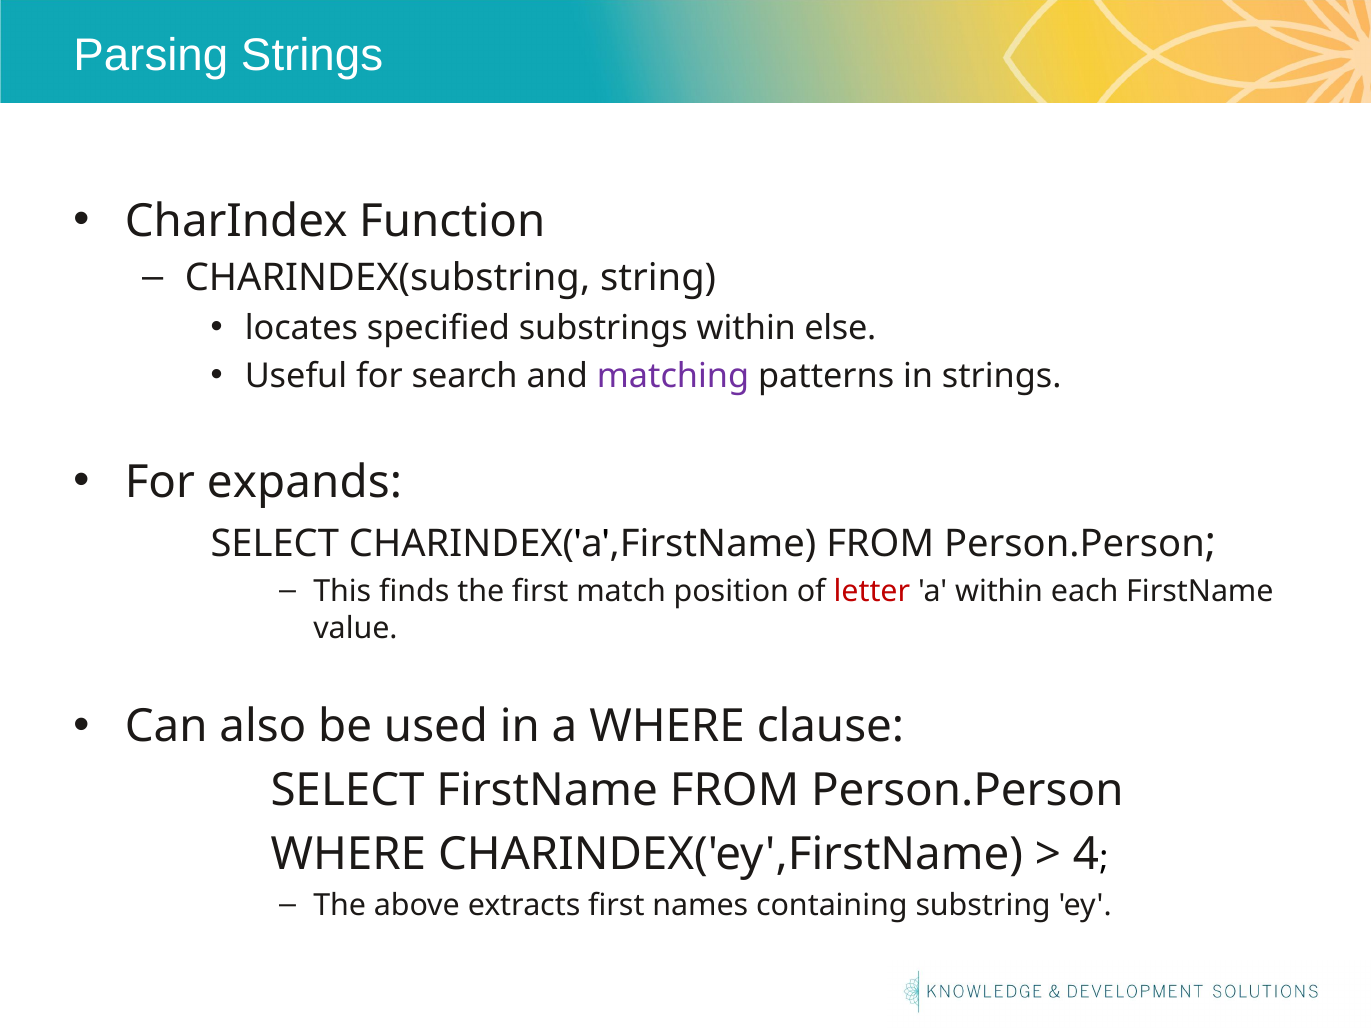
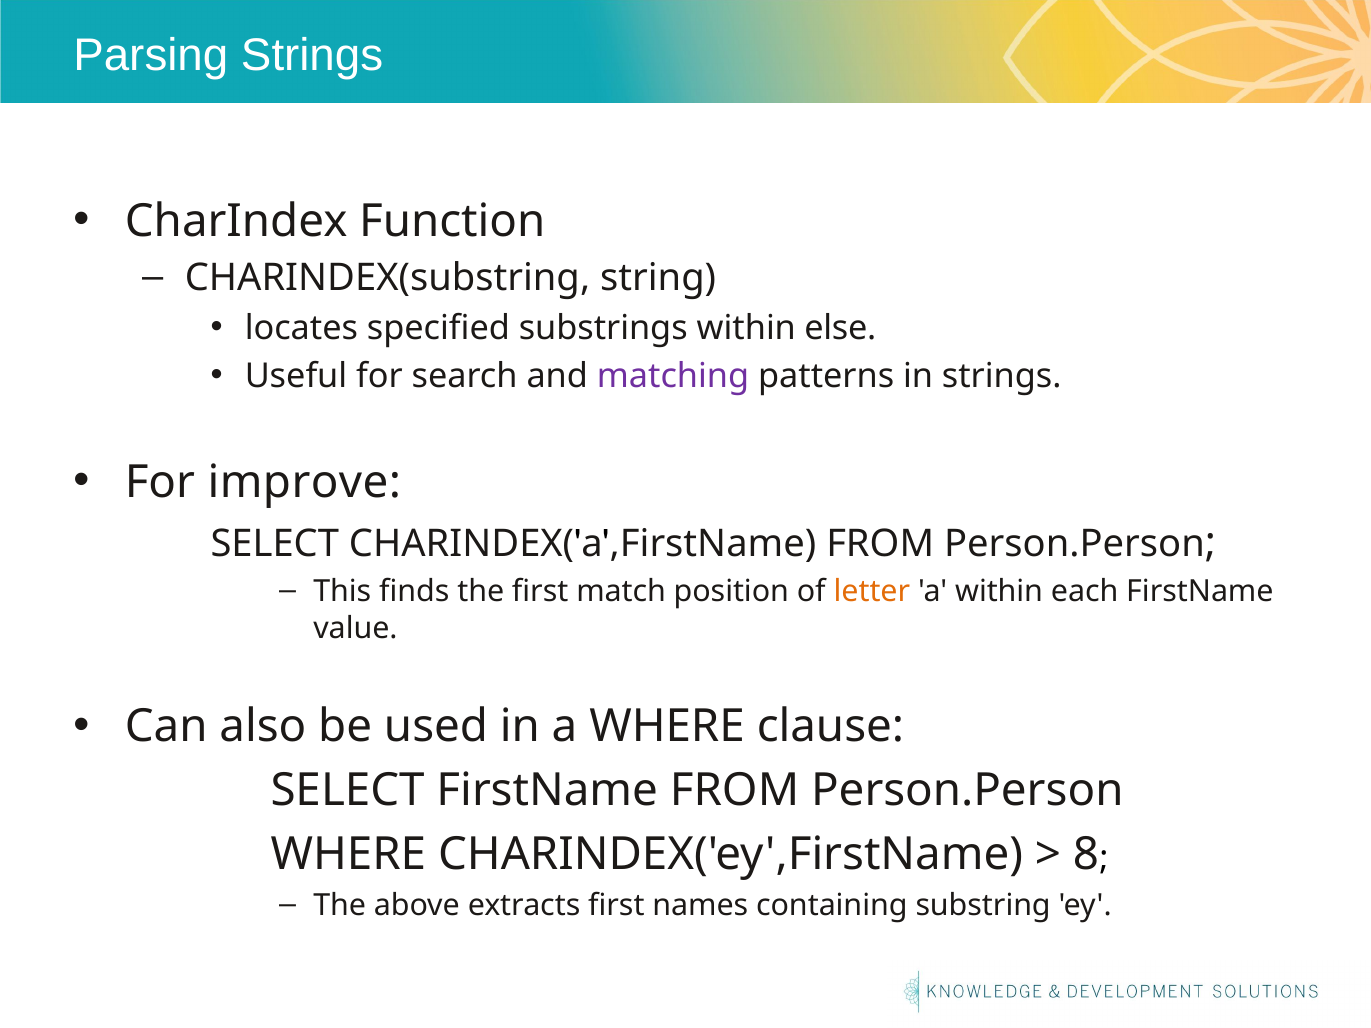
expands: expands -> improve (304, 482)
letter colour: red -> orange (872, 592)
4: 4 -> 8 (1086, 855)
